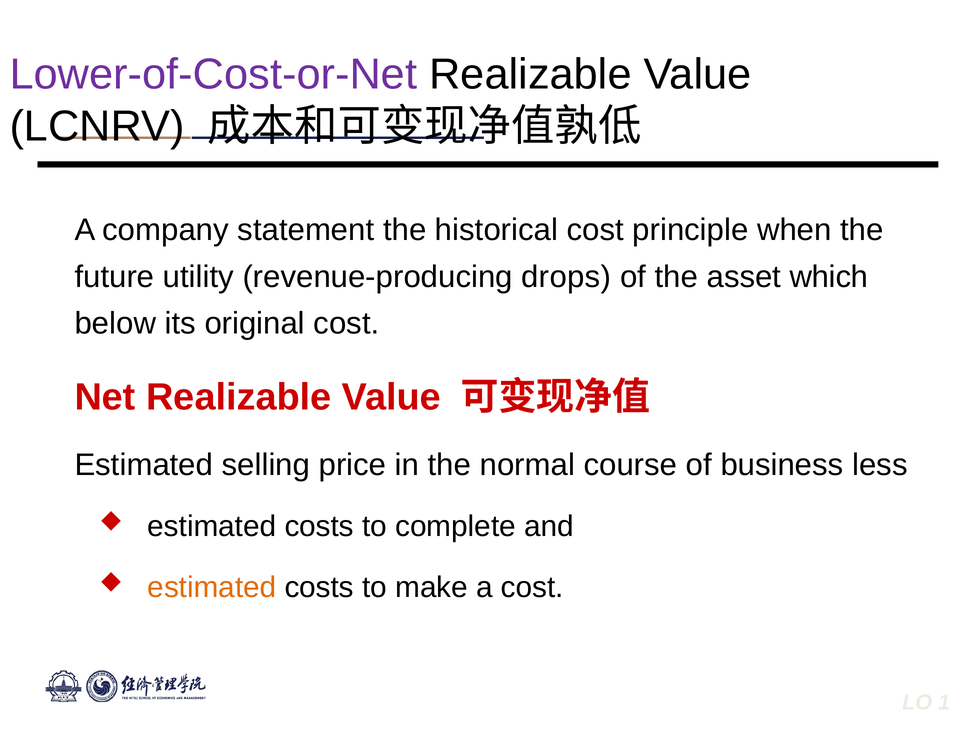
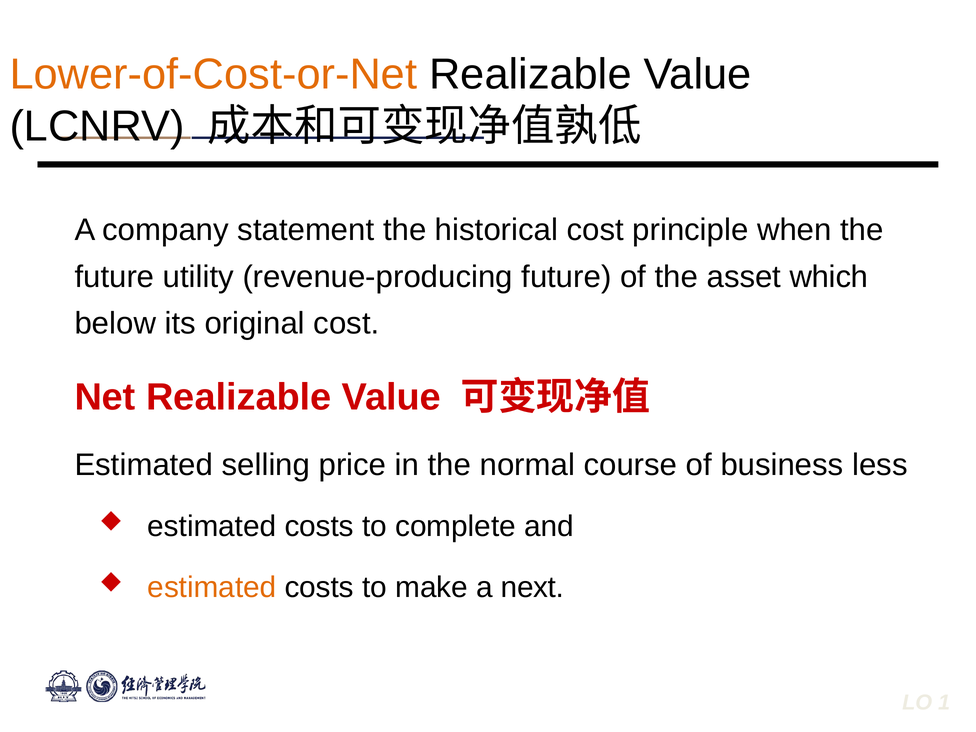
Lower-of-Cost-or-Net colour: purple -> orange (213, 74)
revenue-producing drops: drops -> future (566, 277)
a cost: cost -> next (532, 587)
